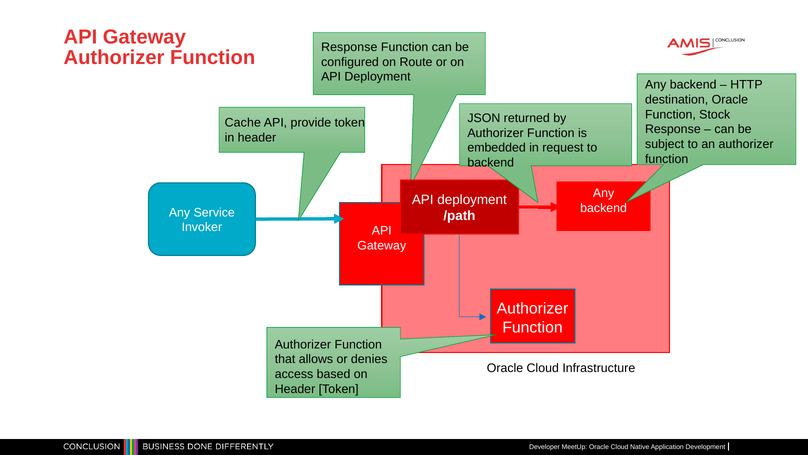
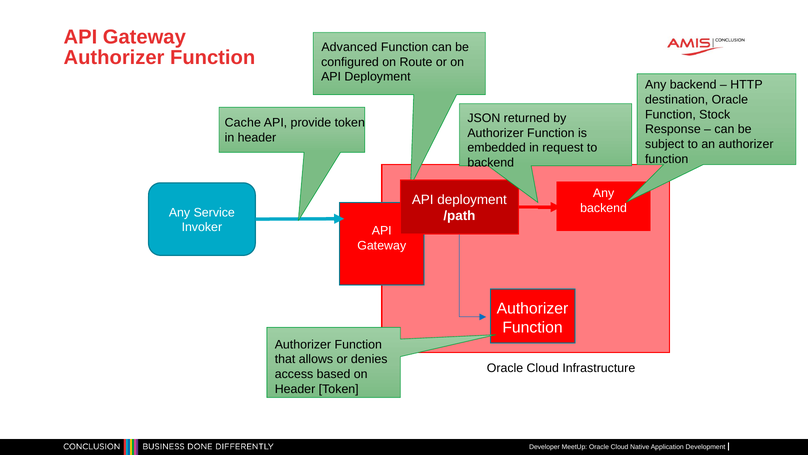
Response: Response -> Advanced (349, 47)
